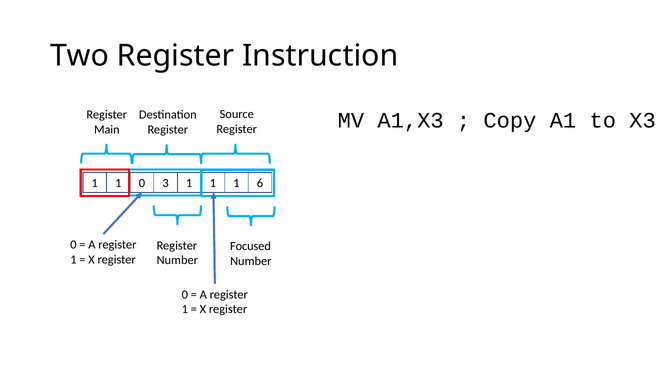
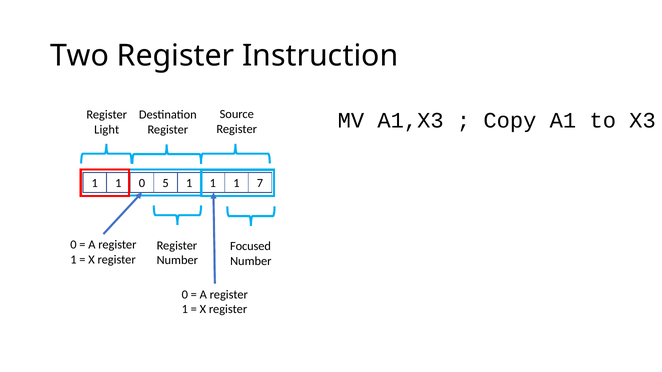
Main: Main -> Light (107, 130)
3: 3 -> 5 (166, 183)
6: 6 -> 7 (260, 183)
